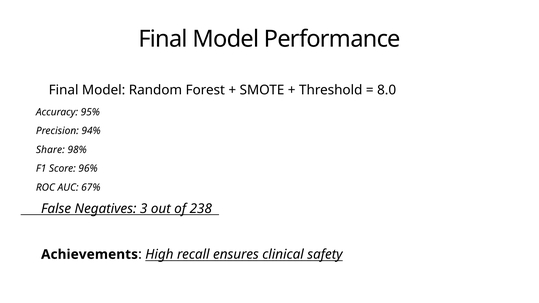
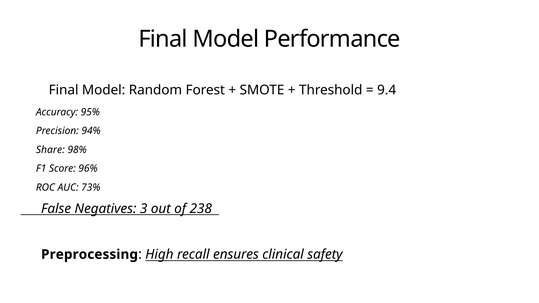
8.0: 8.0 -> 9.4 (387, 90)
67%: 67% -> 73% (91, 188)
Achievements: Achievements -> Preprocessing (90, 255)
